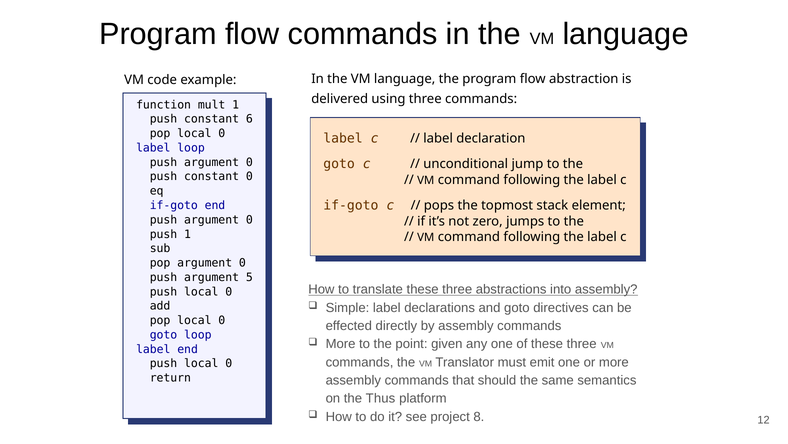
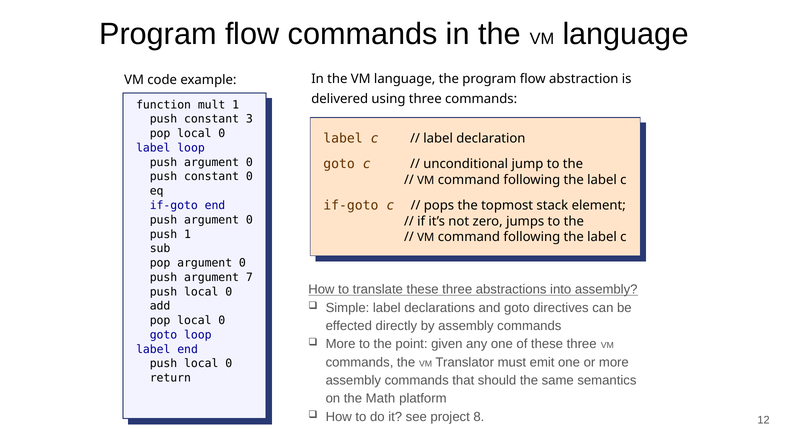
6: 6 -> 3 (249, 119)
5: 5 -> 7 (249, 277)
Thus: Thus -> Math (381, 398)
